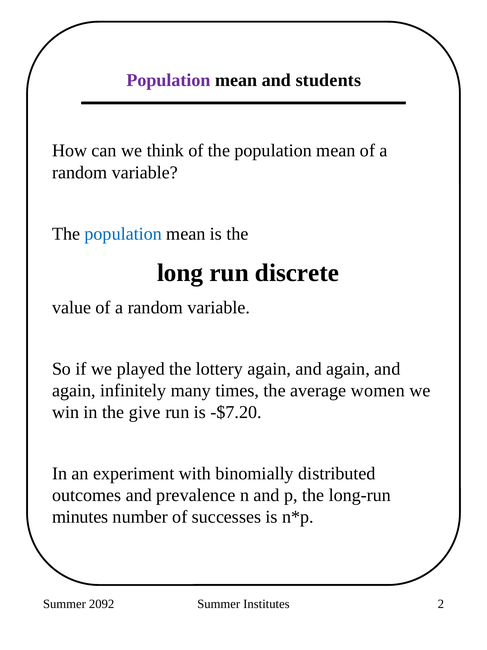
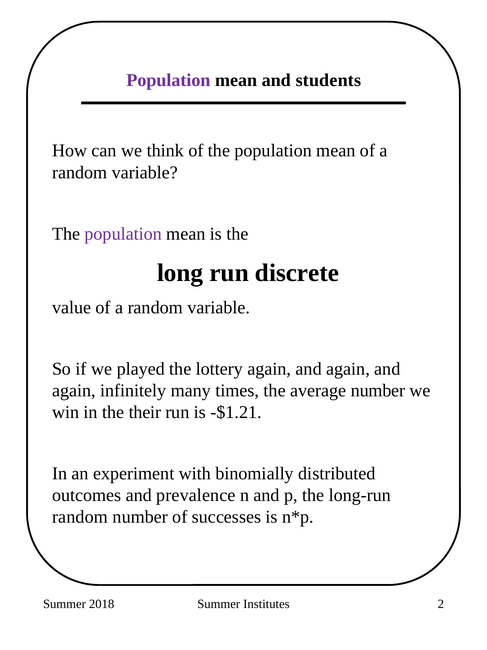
population colour: blue -> purple (123, 234)
average women: women -> number (378, 390)
give: give -> their (145, 412)
-$7.20: -$7.20 -> -$1.21 (236, 412)
minutes: minutes -> random (80, 517)
2092: 2092 -> 2018 (102, 603)
